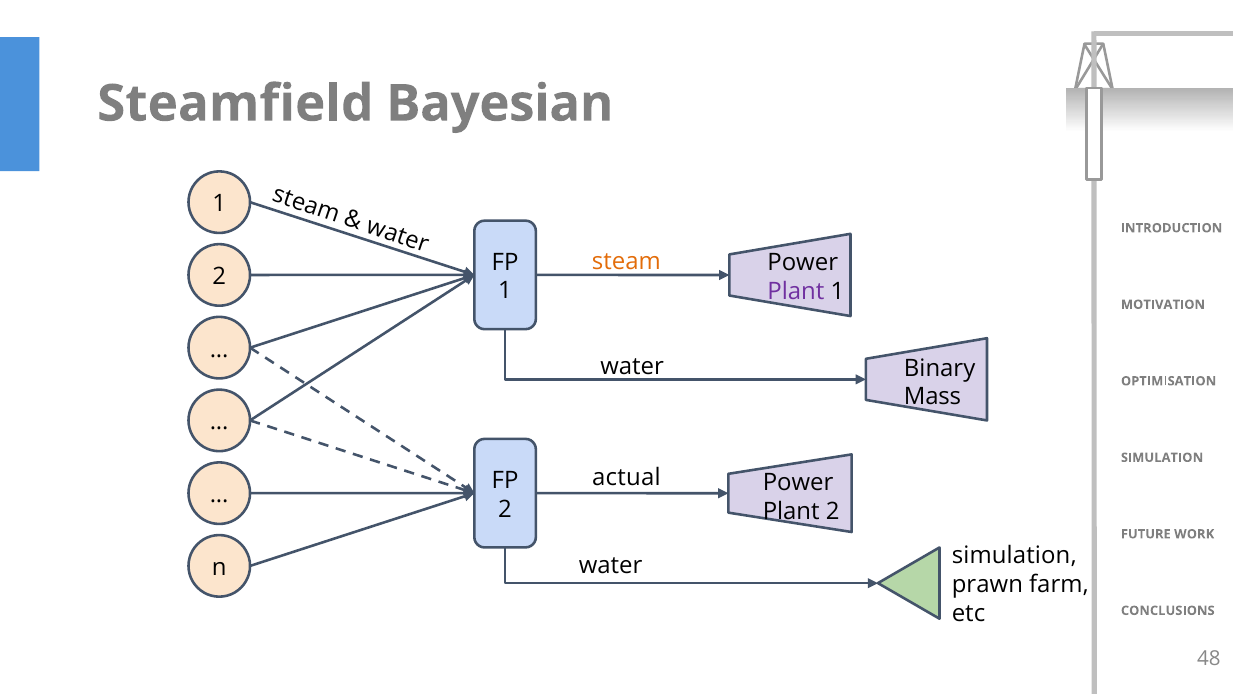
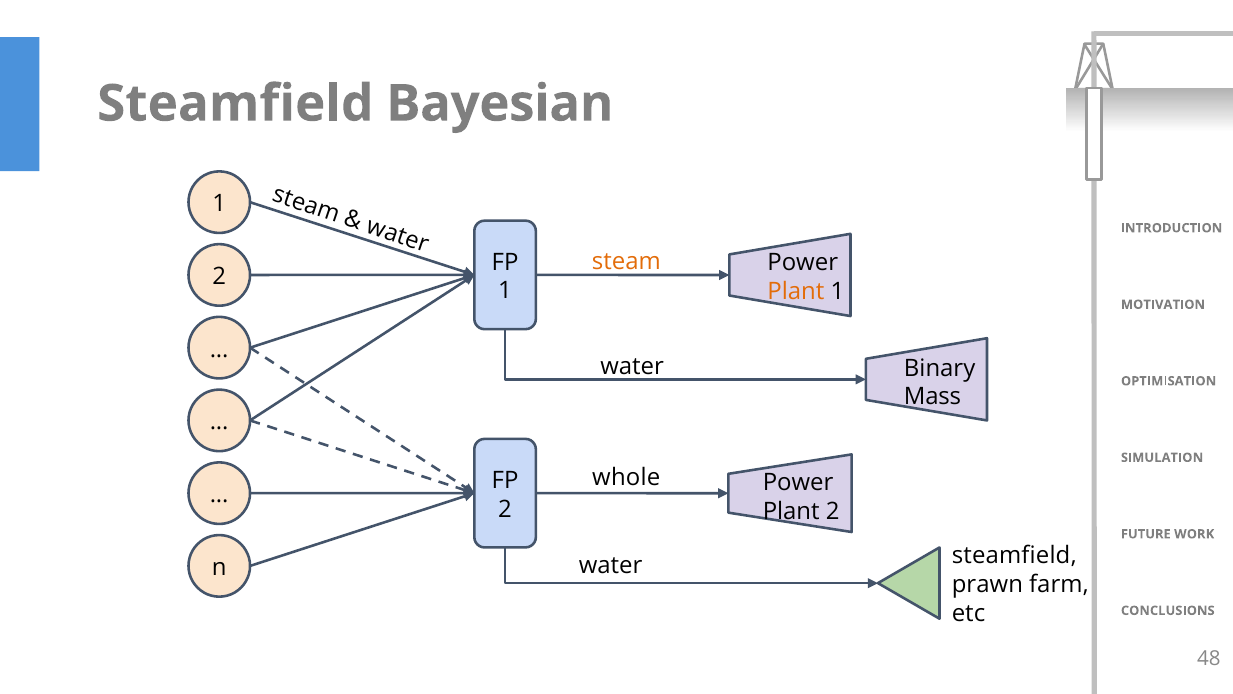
Plant colour: purple -> orange (796, 291)
actual: actual -> whole (626, 477)
water simulation: simulation -> steamfield (1014, 556)
